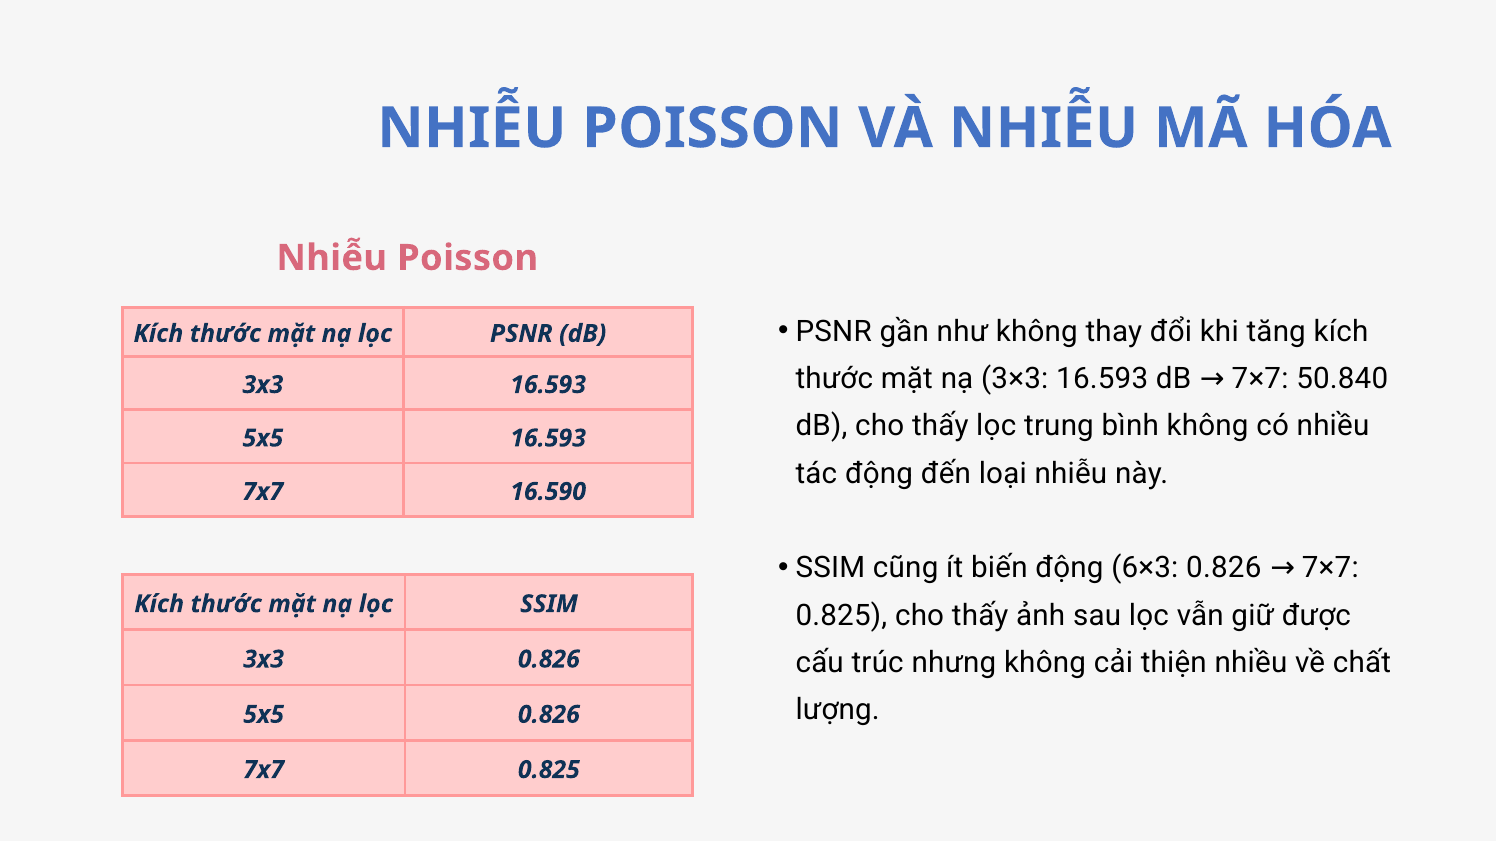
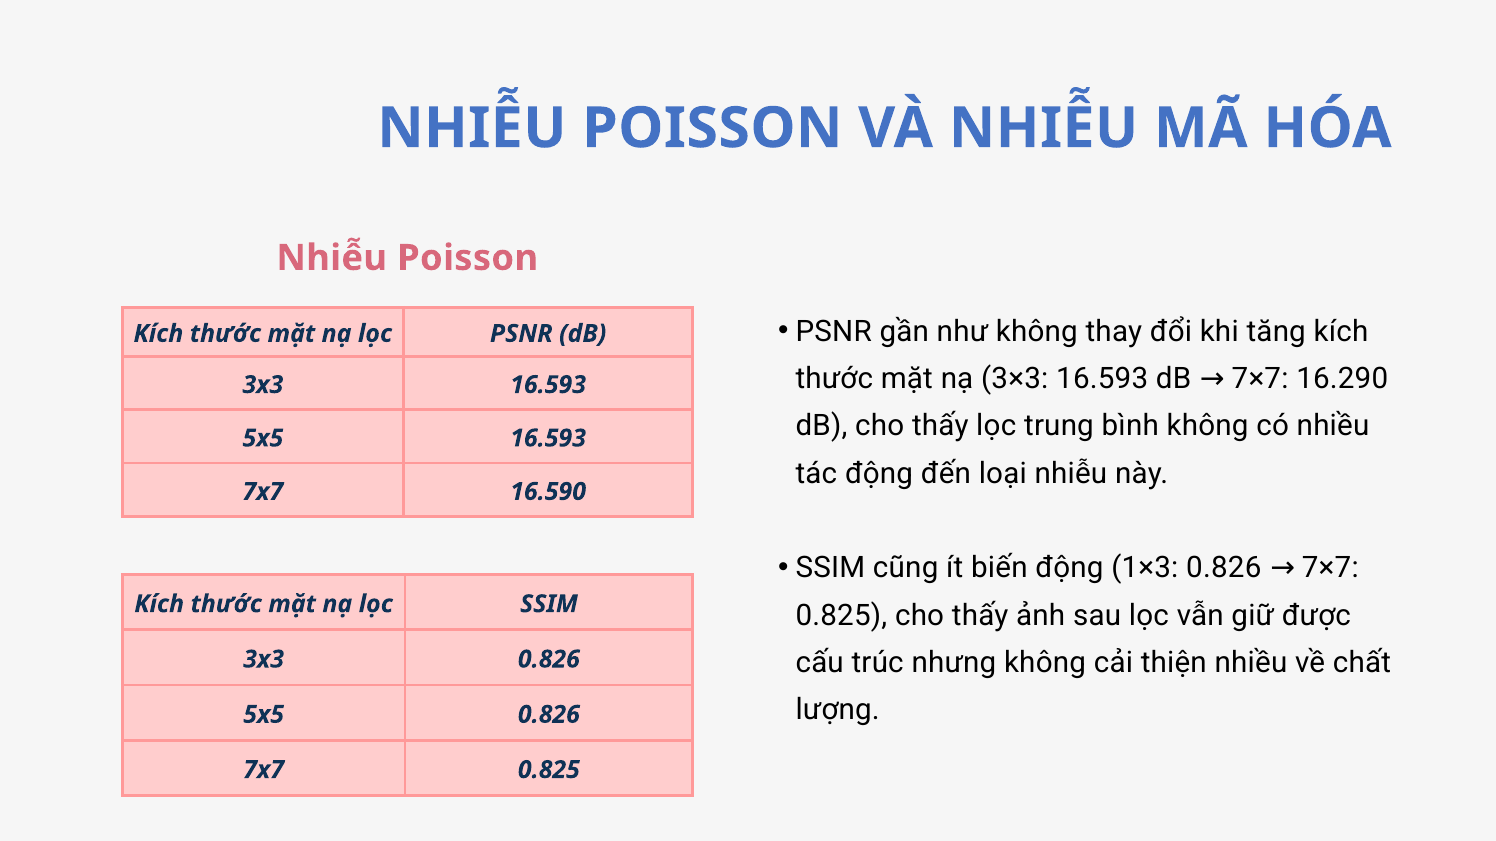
50.840: 50.840 -> 16.290 (1342, 379)
6×3: 6×3 -> 1×3 (1145, 568)
